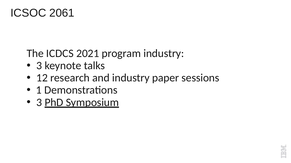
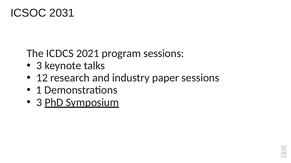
2061: 2061 -> 2031 (62, 13)
program industry: industry -> sessions (164, 54)
